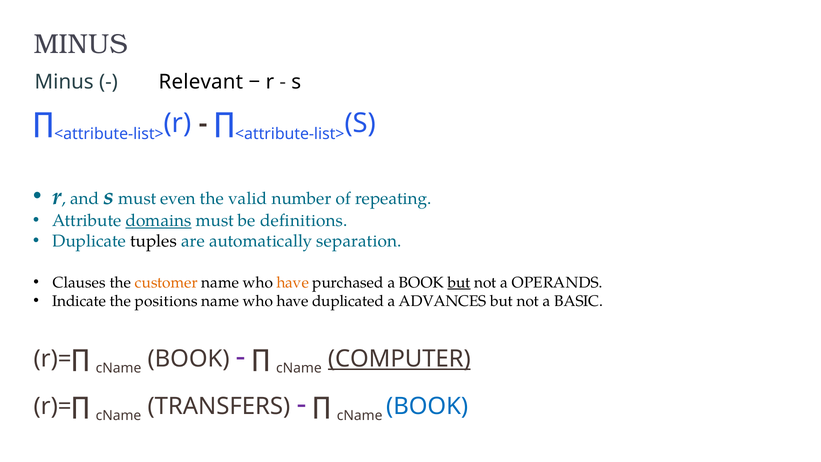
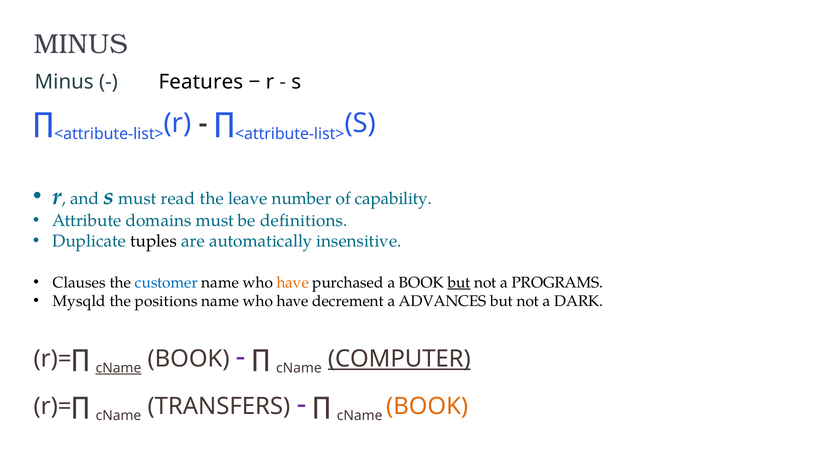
Relevant: Relevant -> Features (201, 82)
even: even -> read (178, 199)
valid: valid -> leave (248, 199)
repeating: repeating -> capability (393, 199)
domains underline: present -> none (158, 221)
separation: separation -> insensitive (359, 241)
customer colour: orange -> blue (166, 282)
OPERANDS: OPERANDS -> PROGRAMS (557, 282)
Indicate: Indicate -> Mysqld (79, 301)
duplicated: duplicated -> decrement (348, 301)
BASIC: BASIC -> DARK (579, 301)
cName underline: none -> present (119, 368)
BOOK colour: blue -> orange (427, 406)
